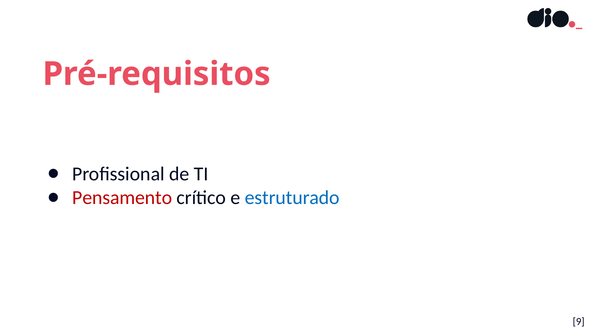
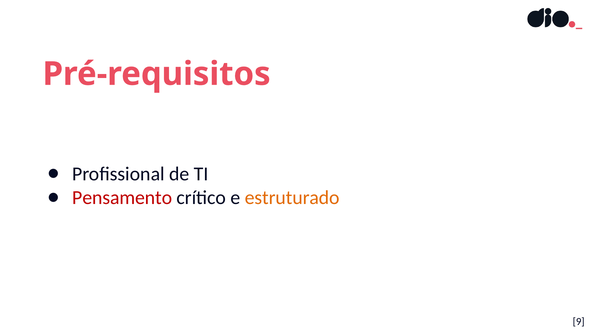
estruturado colour: blue -> orange (292, 197)
